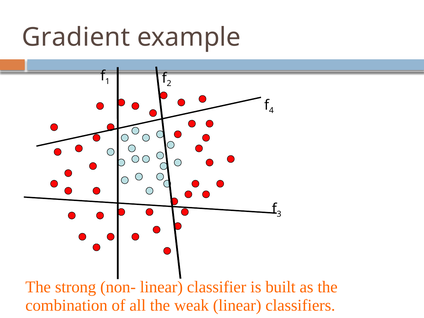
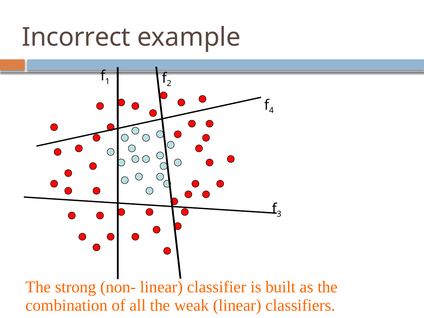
Gradient: Gradient -> Incorrect (76, 37)
